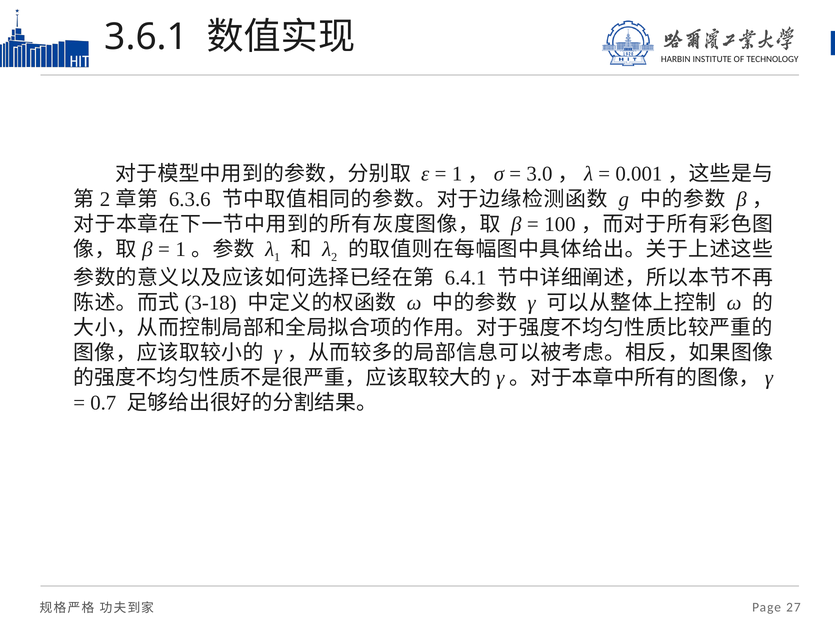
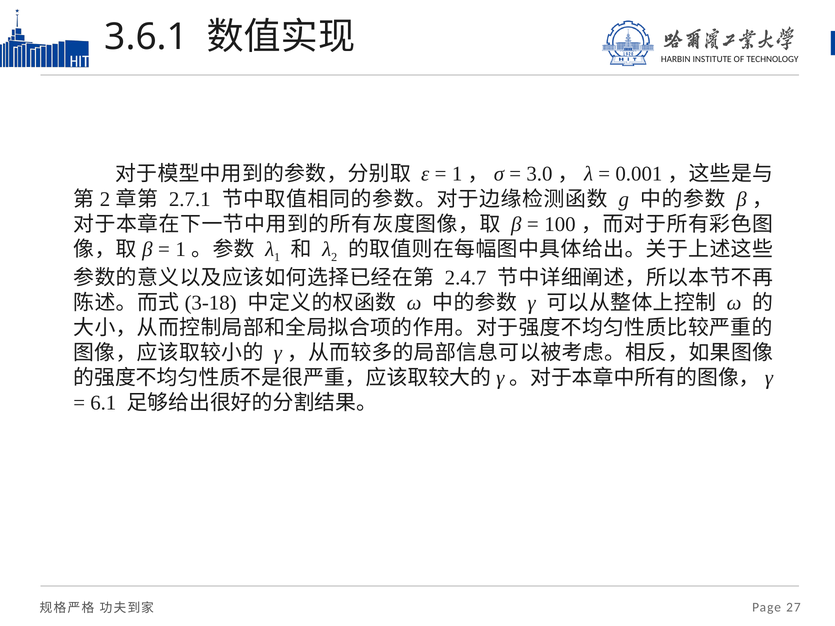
6.3.6: 6.3.6 -> 2.7.1 (190, 199)
6.4.1: 6.4.1 -> 2.4.7 (466, 278)
0.7: 0.7 -> 6.1 (103, 403)
